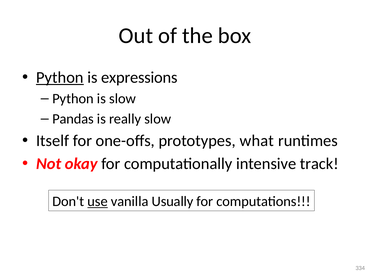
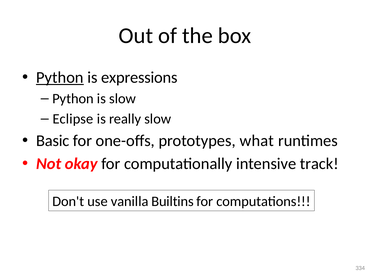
Pandas: Pandas -> Eclipse (73, 119)
Itself: Itself -> Basic (53, 141)
use underline: present -> none (98, 202)
Usually: Usually -> Builtins (173, 202)
